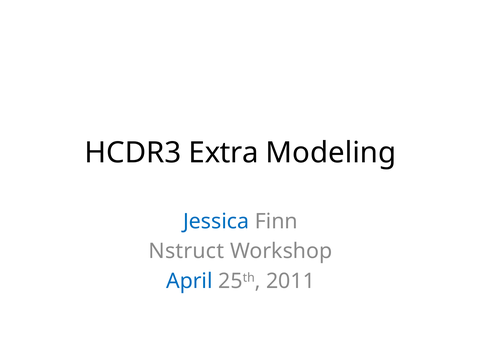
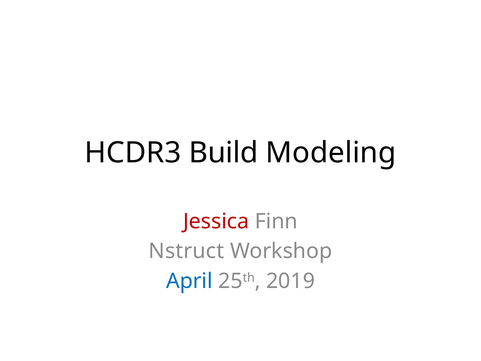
Extra: Extra -> Build (224, 153)
Jessica colour: blue -> red (216, 221)
2011: 2011 -> 2019 (290, 281)
